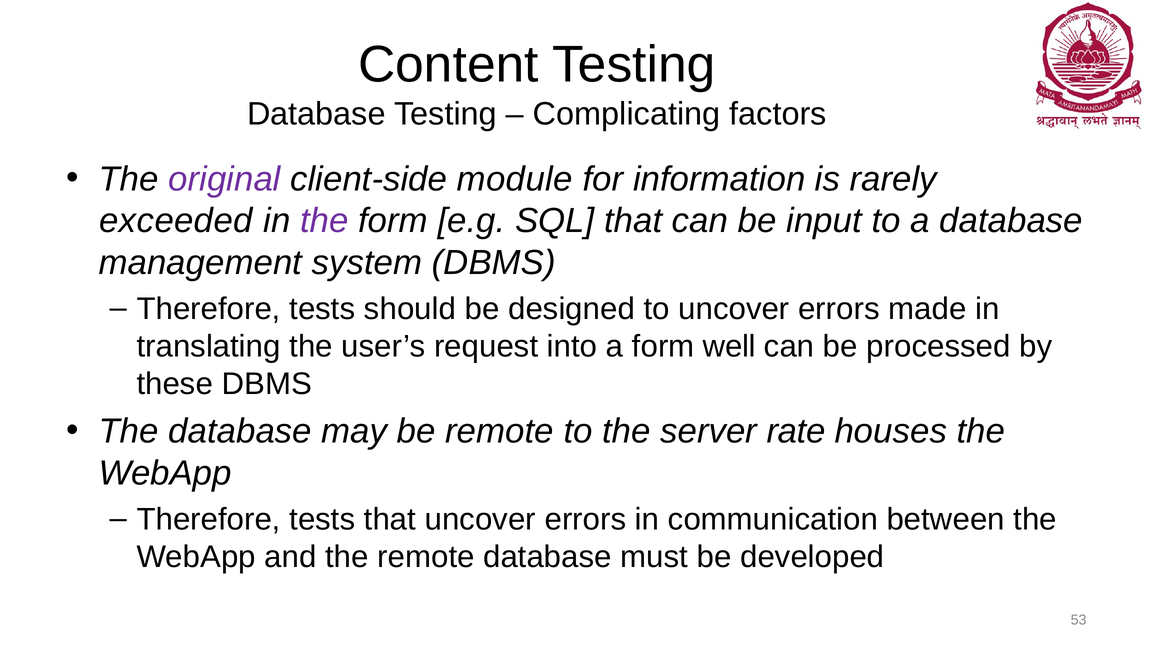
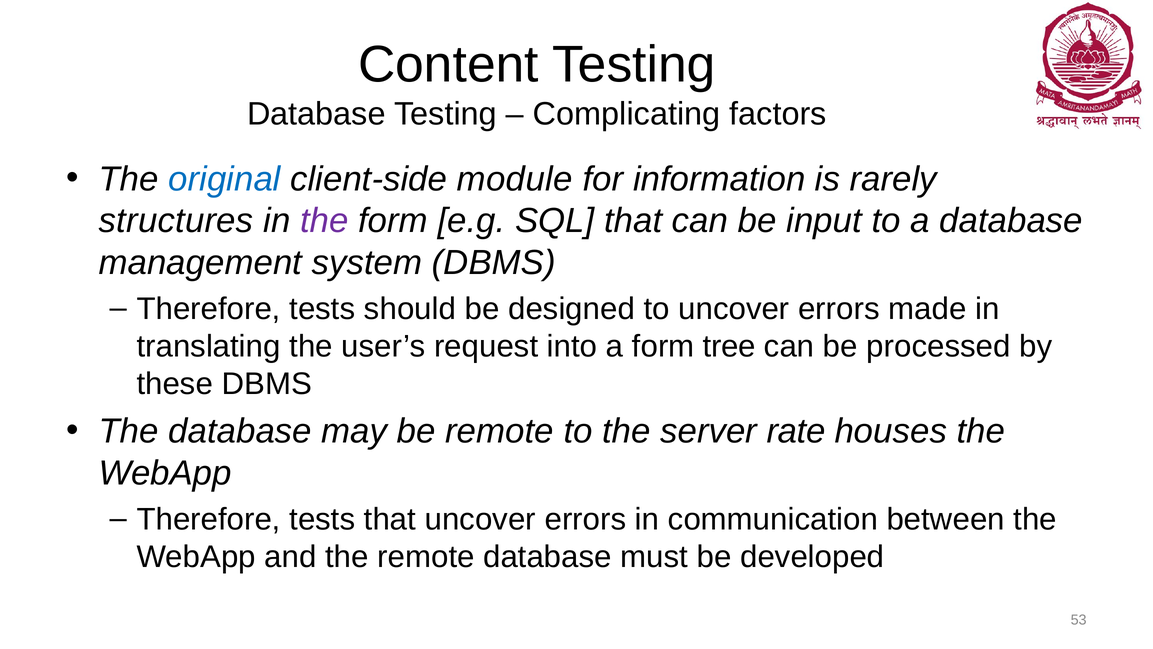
original colour: purple -> blue (225, 179)
exceeded: exceeded -> structures (176, 221)
well: well -> tree (729, 346)
